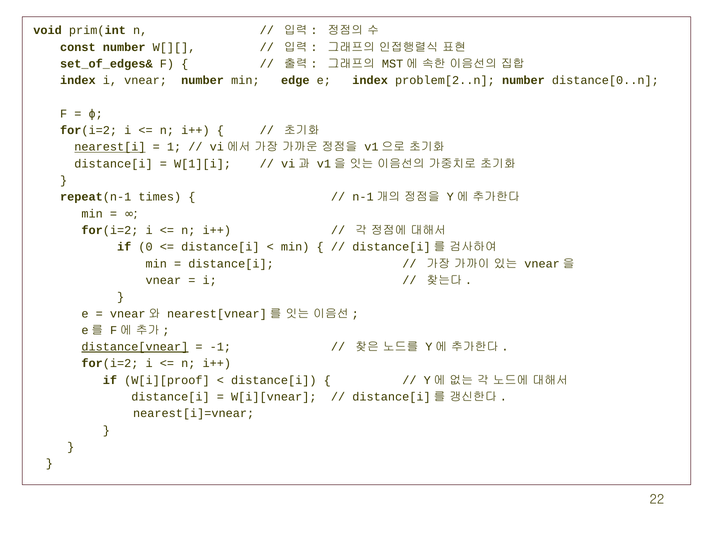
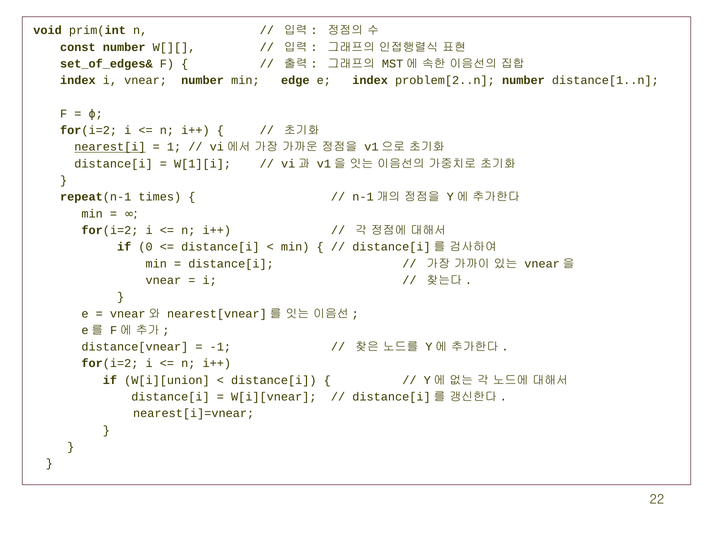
distance[0..n: distance[0..n -> distance[1..n (605, 80)
distance[vnear underline: present -> none (135, 347)
W[i][proof: W[i][proof -> W[i][union (167, 380)
